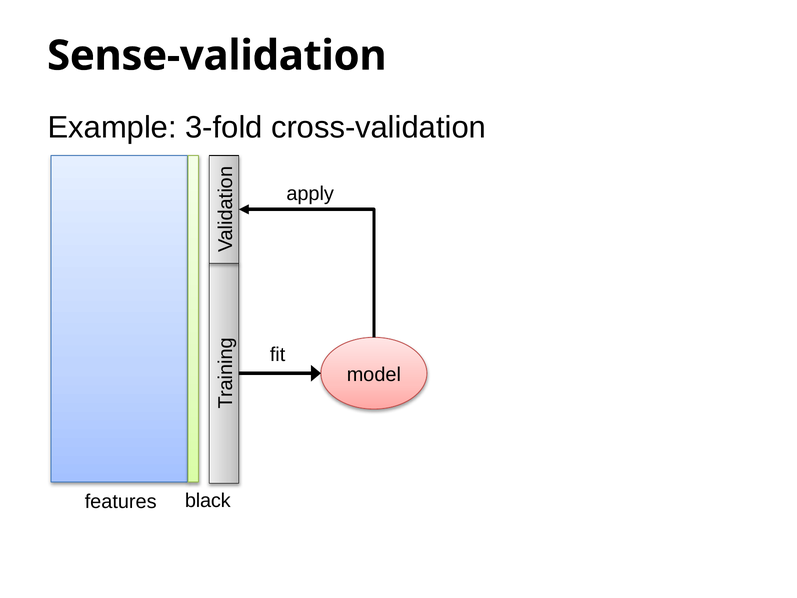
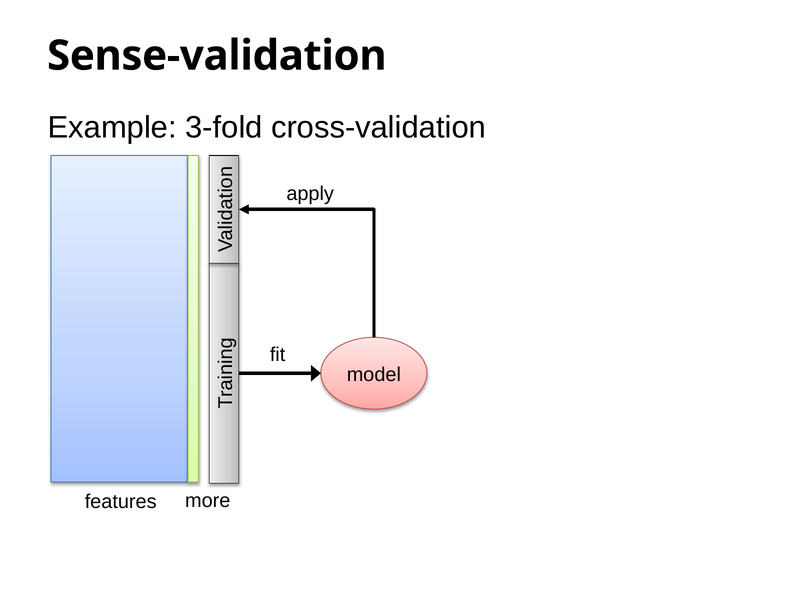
black: black -> more (208, 501)
